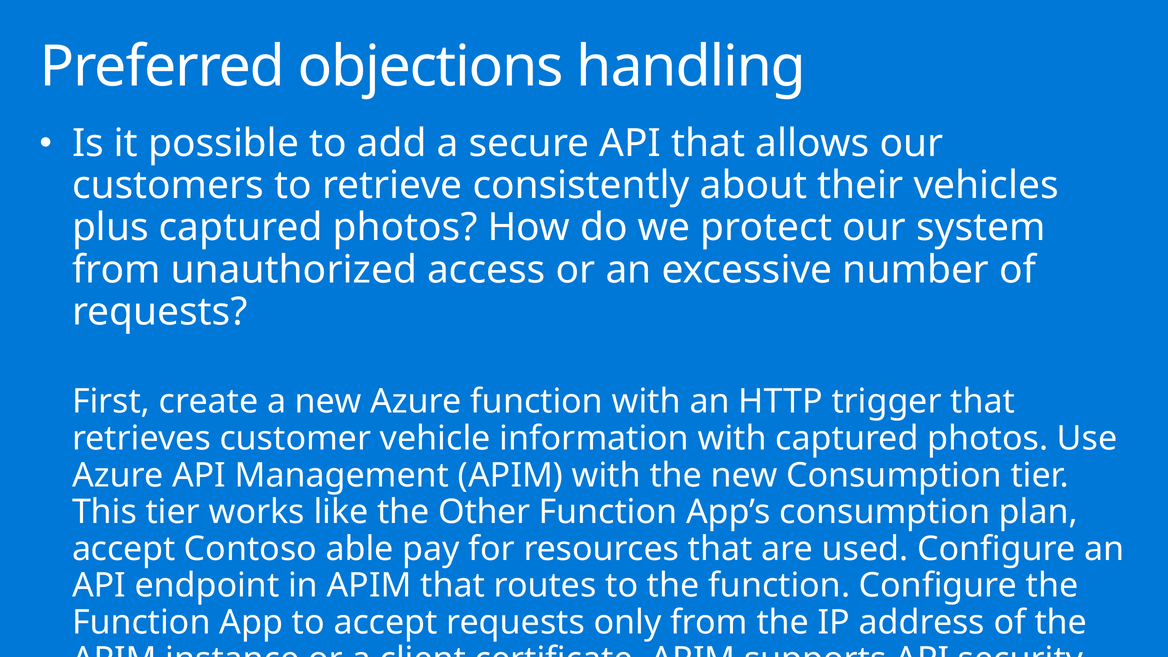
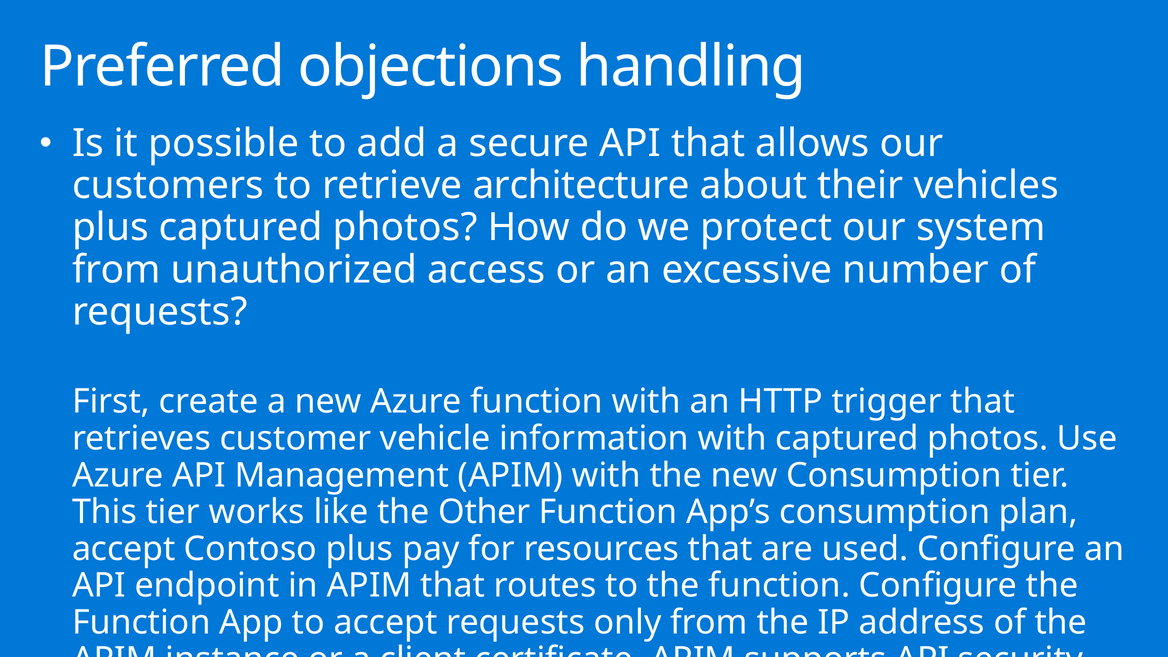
consistently: consistently -> architecture (581, 186)
Contoso able: able -> plus (359, 549)
